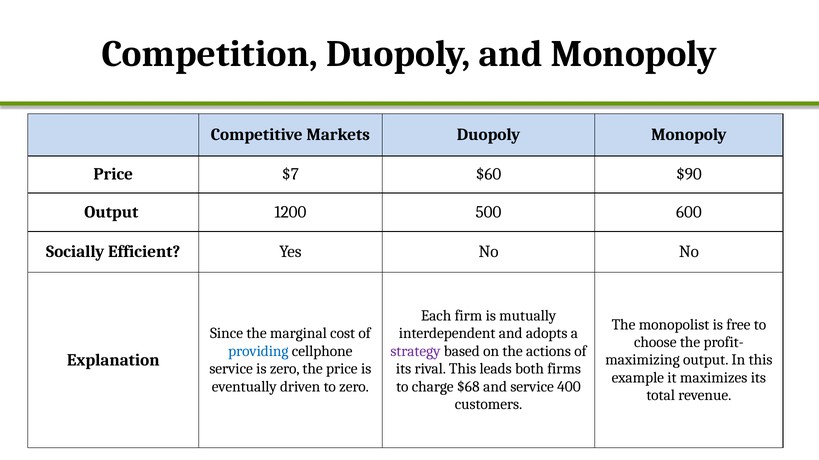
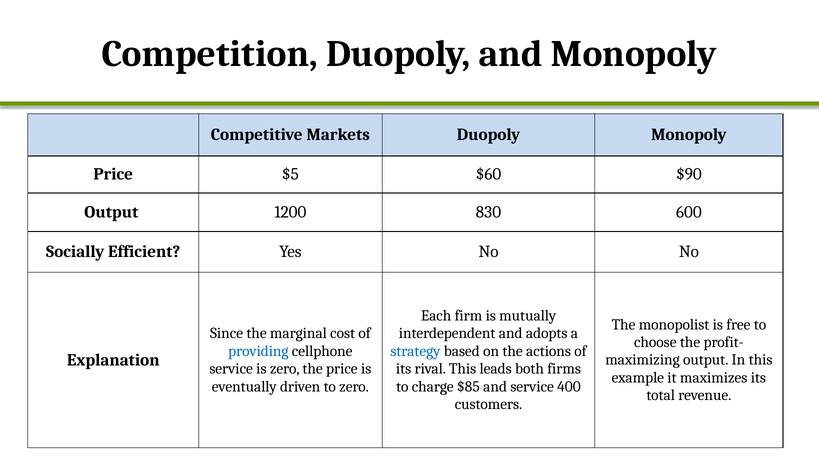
$7: $7 -> $5 (290, 175)
500: 500 -> 830 (488, 212)
strategy colour: purple -> blue (415, 352)
$68: $68 -> $85 (468, 387)
